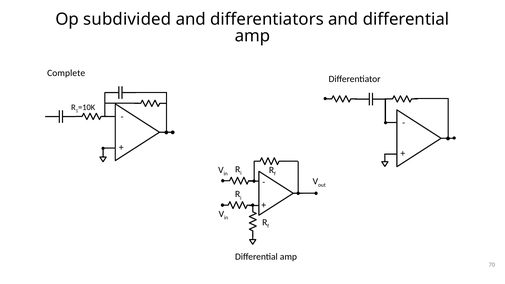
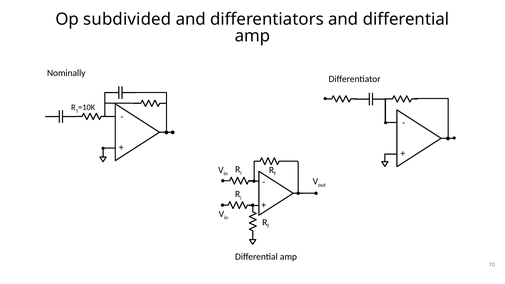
Complete: Complete -> Nominally (66, 73)
